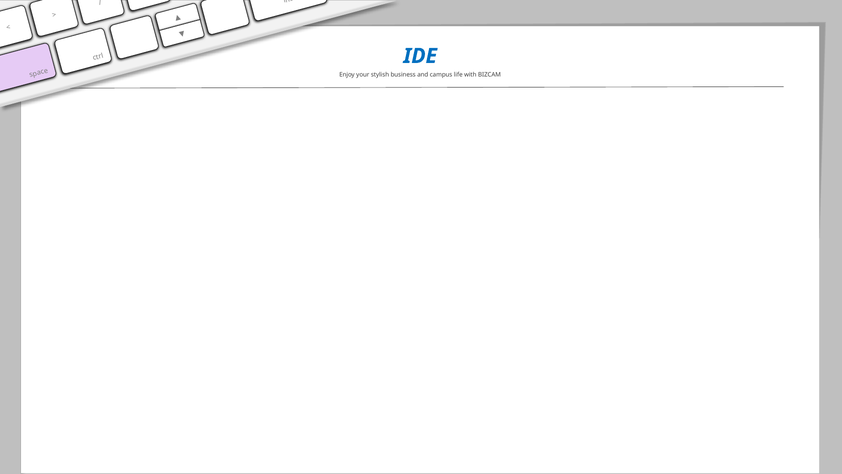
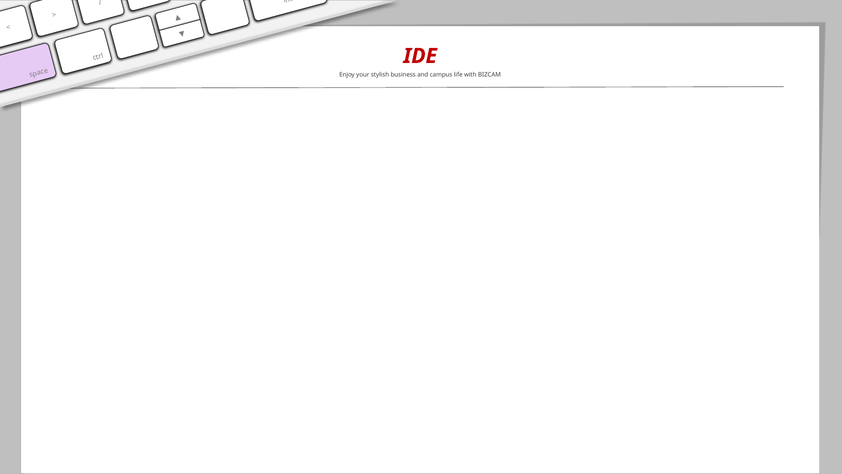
IDE colour: blue -> red (420, 56)
